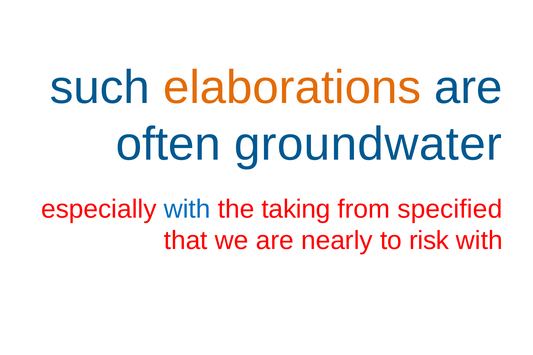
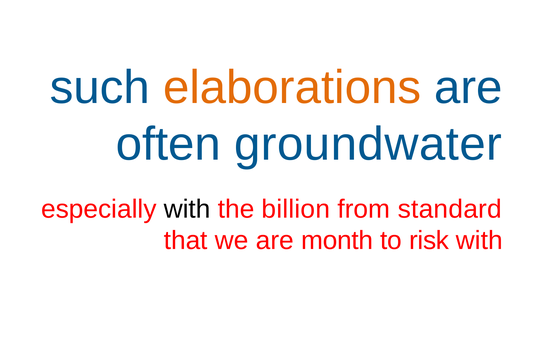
with colour: blue -> black (187, 209)
taking: taking -> billion (296, 209)
specified: specified -> standard (450, 209)
nearly: nearly -> month (337, 241)
